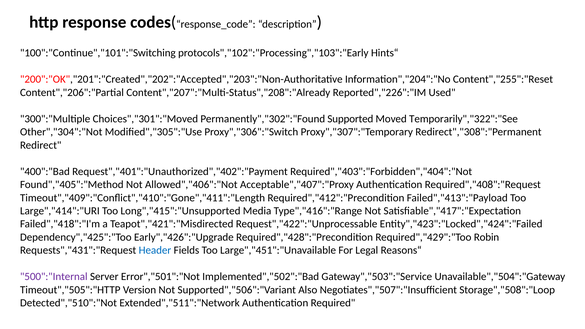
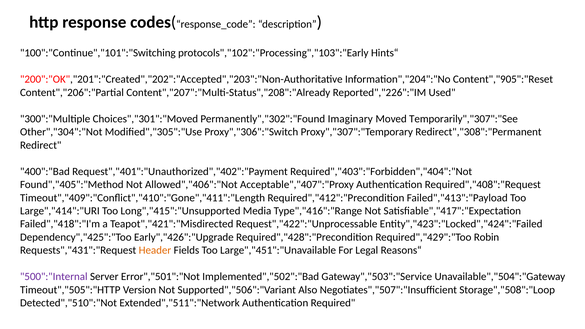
Content","255":"Reset: Content","255":"Reset -> Content","905":"Reset (503, 79)
Supported: Supported -> Imaginary (350, 119)
Temporarily","322":"See: Temporarily","322":"See -> Temporarily","307":"See (463, 119)
Header colour: blue -> orange (155, 250)
